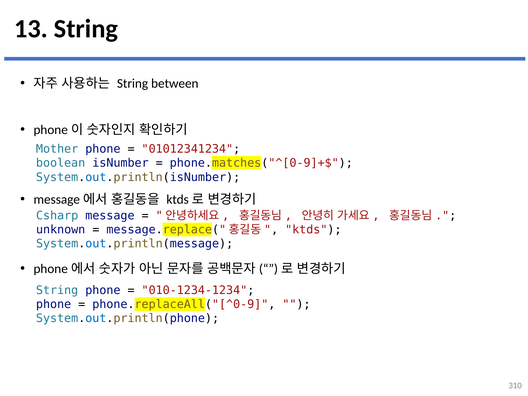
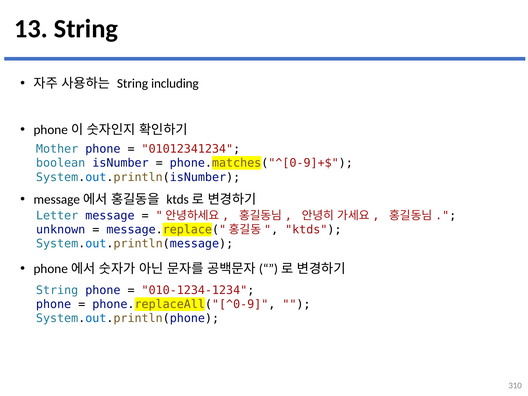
between: between -> including (175, 84)
Csharp: Csharp -> Letter (57, 216)
